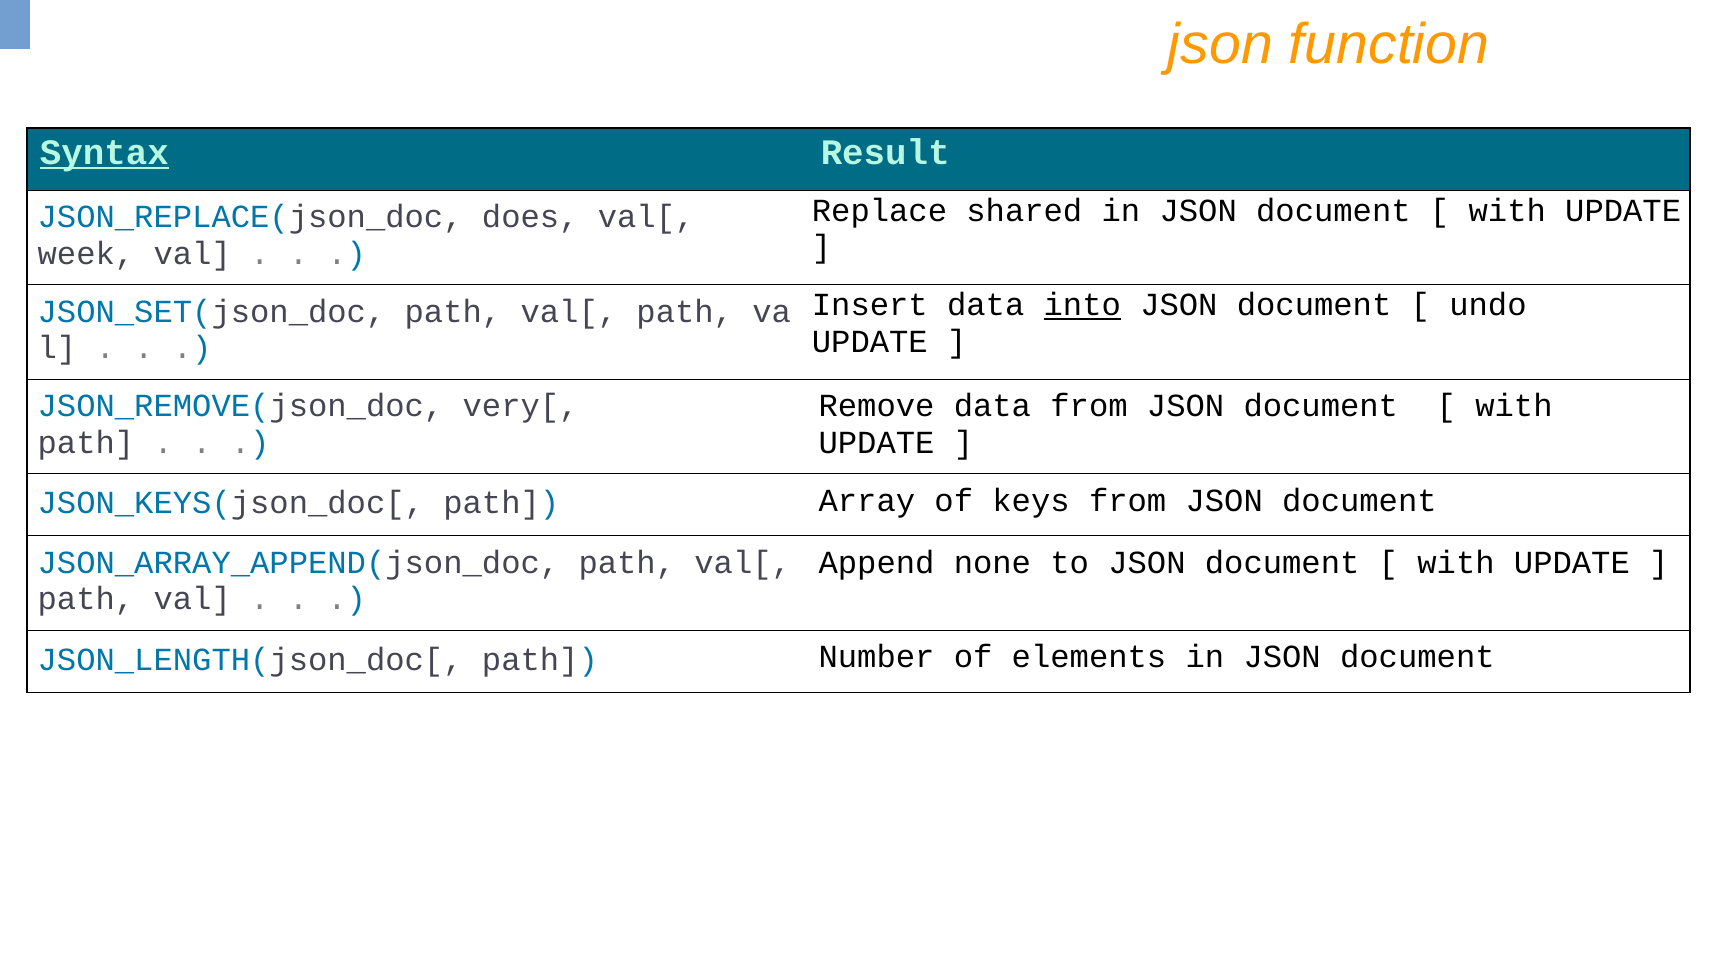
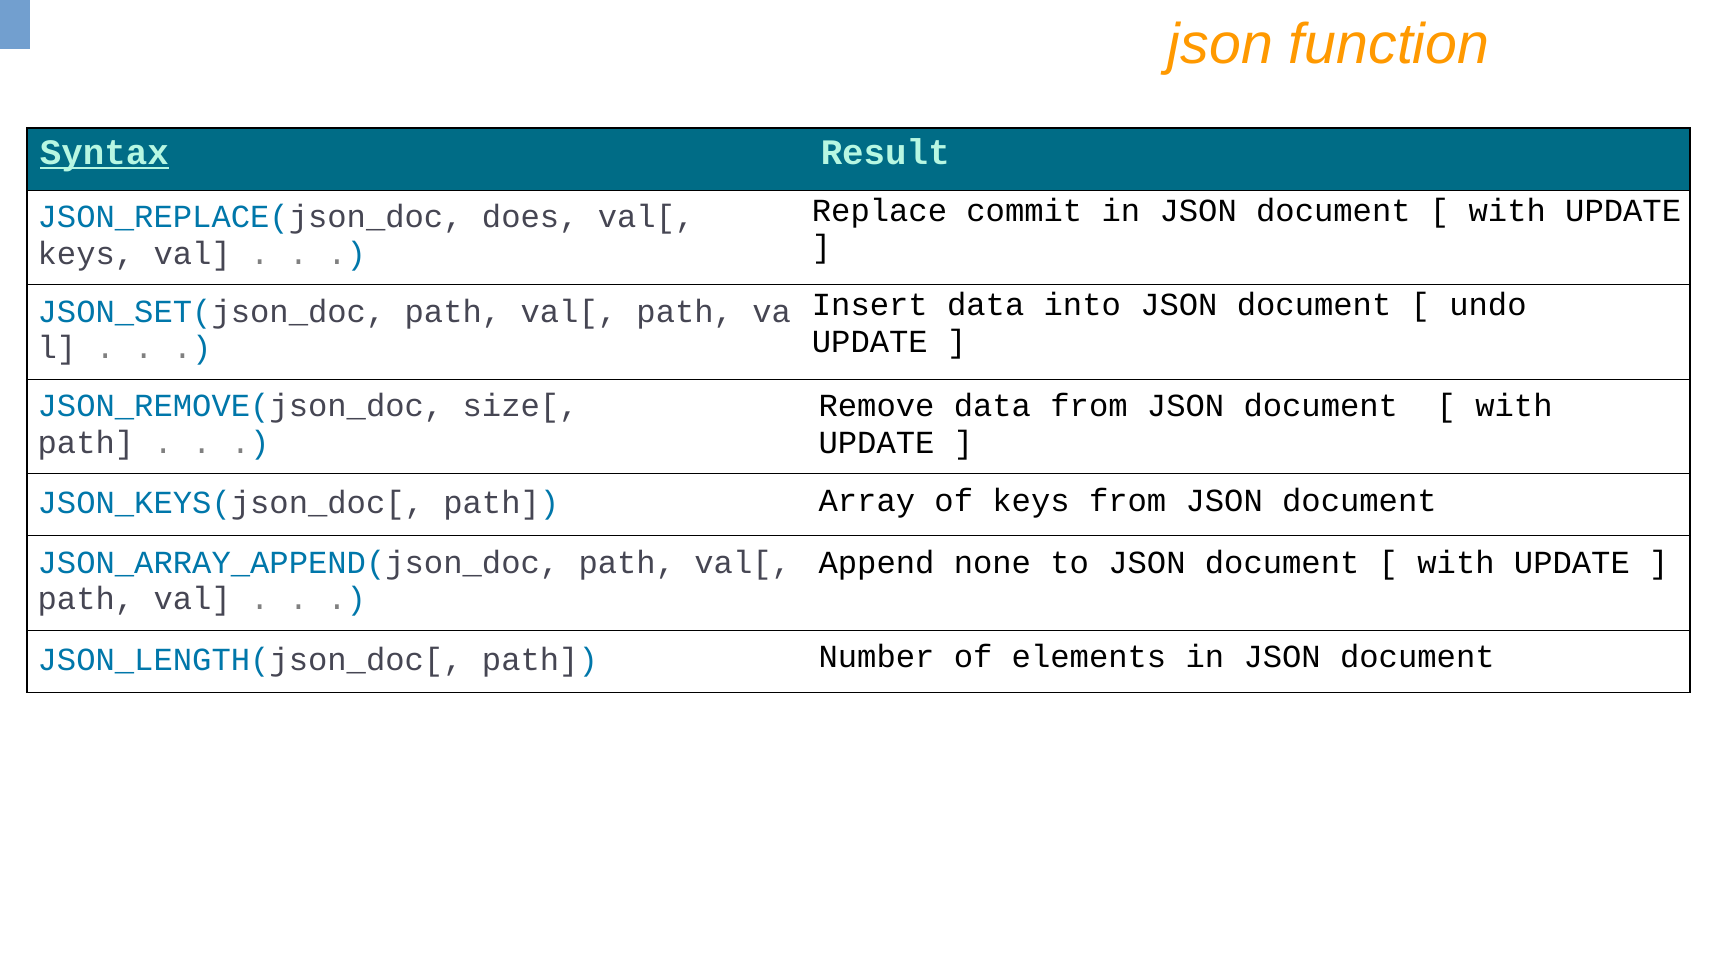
shared: shared -> commit (1024, 210)
week: week -> keys (86, 254)
into underline: present -> none (1082, 305)
very[: very[ -> size[ (521, 406)
